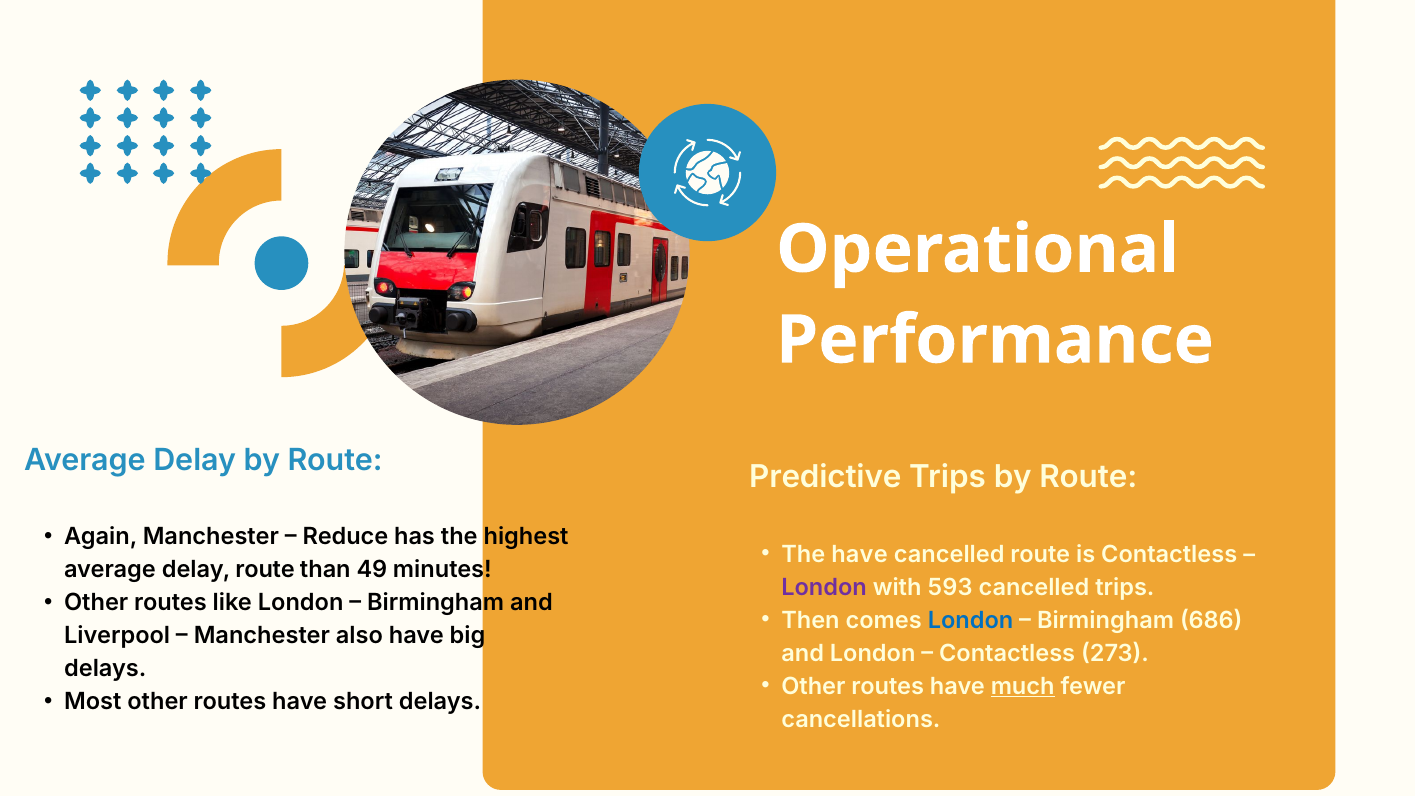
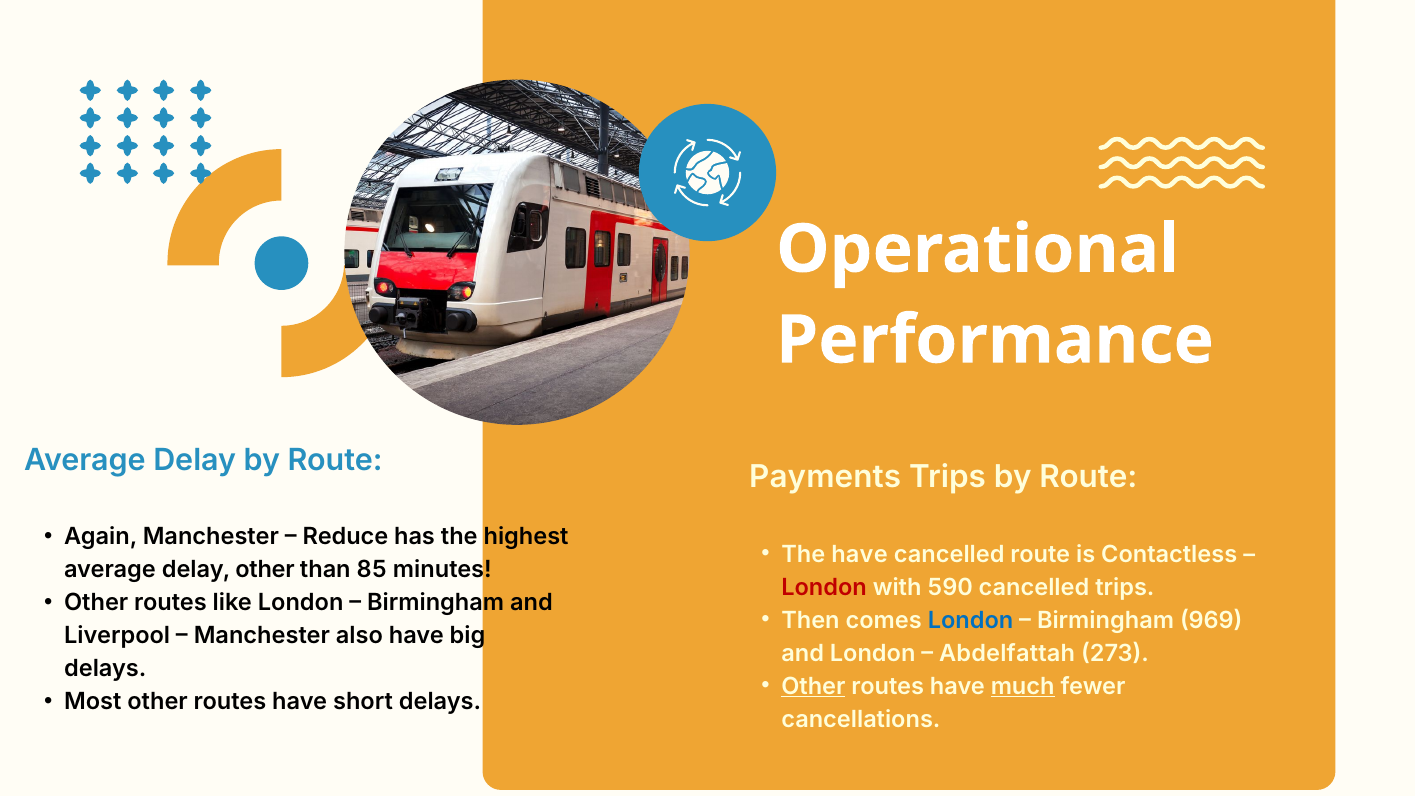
Predictive: Predictive -> Payments (825, 477)
delay route: route -> other (265, 570)
49: 49 -> 85 (372, 570)
London colour: purple -> red (824, 587)
593: 593 -> 590 (950, 587)
686: 686 -> 969 (1211, 620)
Contactless: Contactless -> Abdelfattah (1007, 653)
Other underline: none -> present (813, 686)
